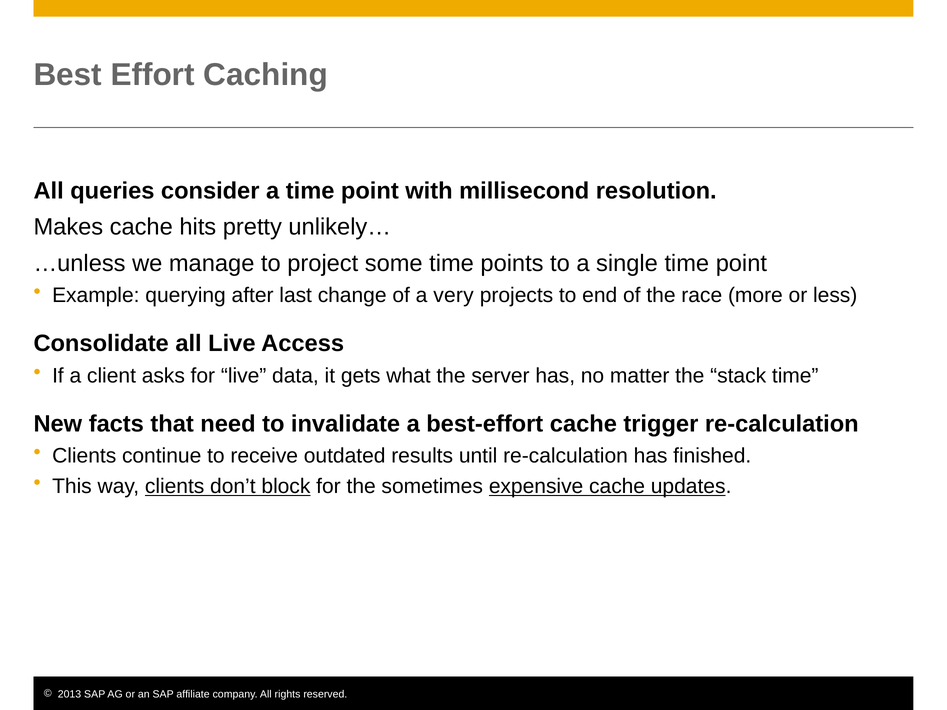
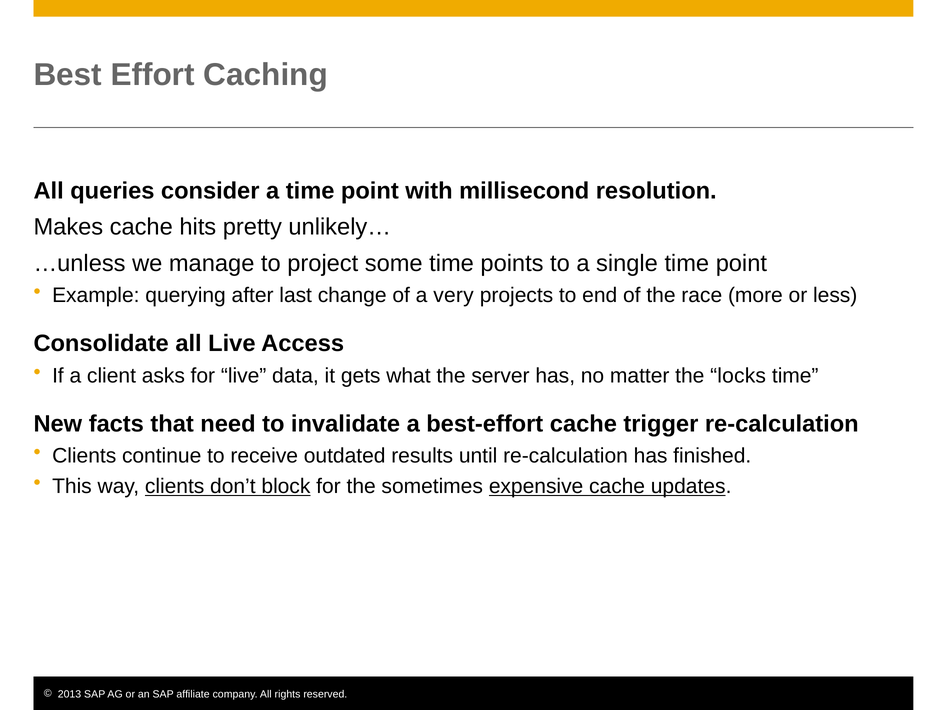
stack: stack -> locks (738, 376)
